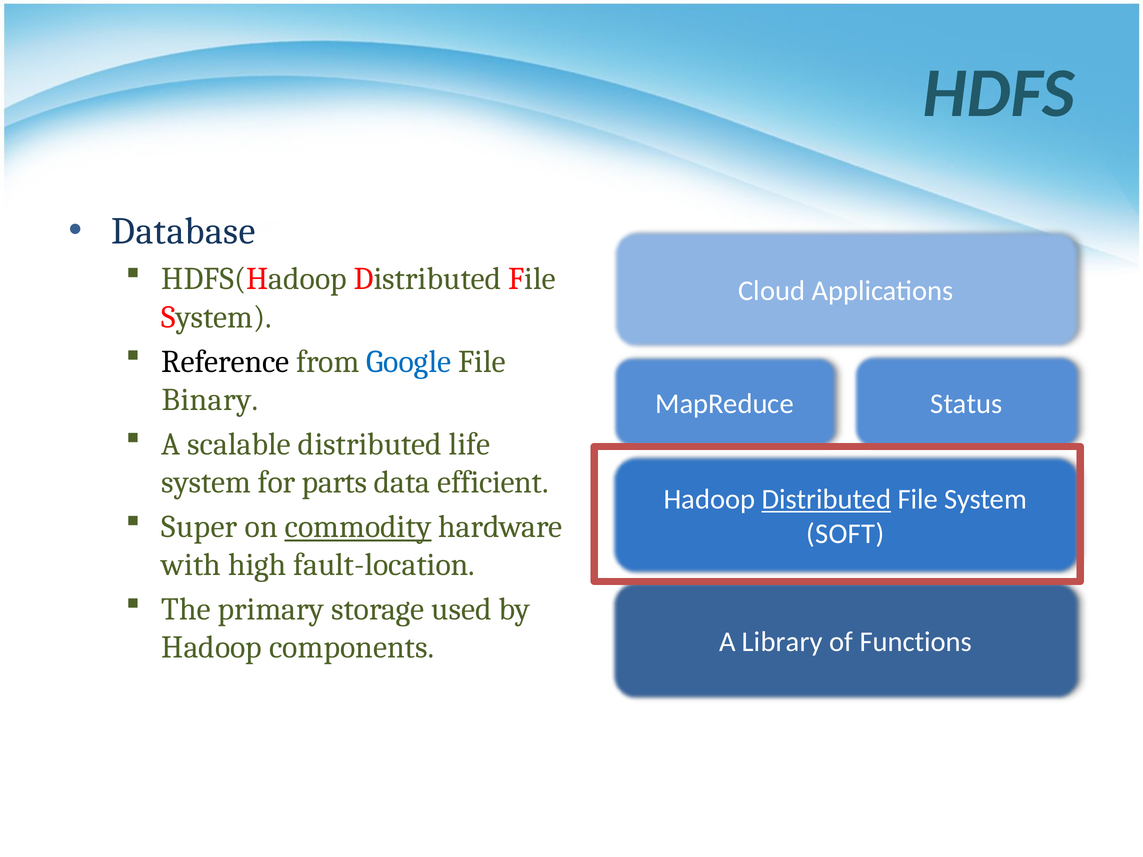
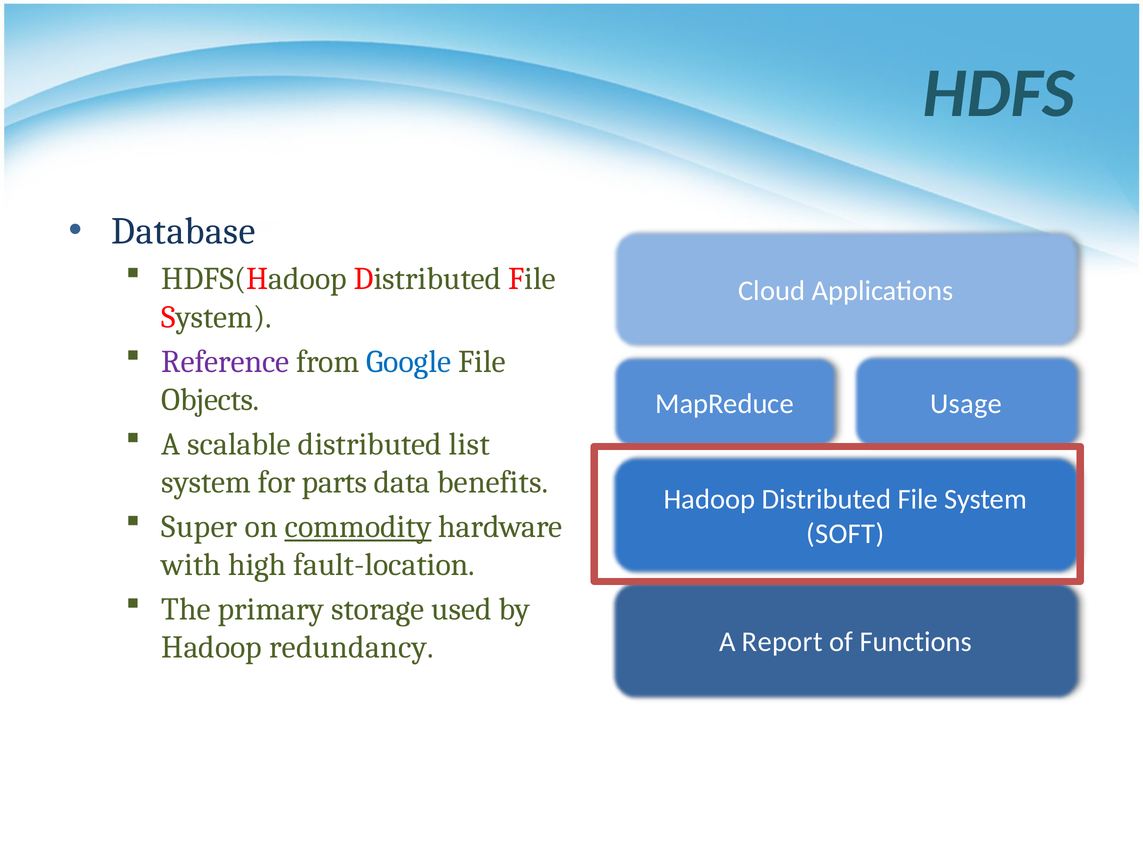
Reference colour: black -> purple (225, 362)
Binary: Binary -> Objects (210, 400)
Status: Status -> Usage (966, 404)
life: life -> list (469, 444)
efficient: efficient -> benefits (493, 482)
Distributed underline: present -> none (826, 500)
Library: Library -> Report (782, 642)
components: components -> redundancy (351, 648)
